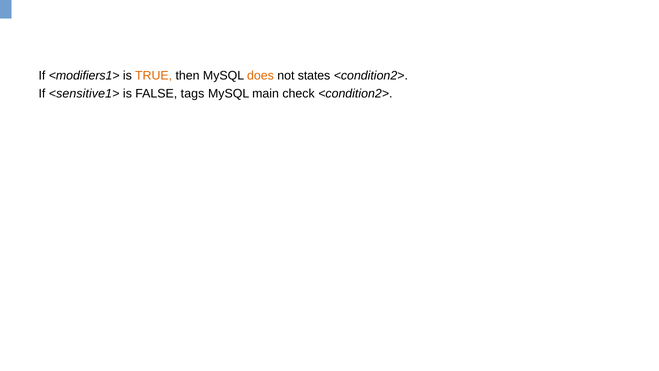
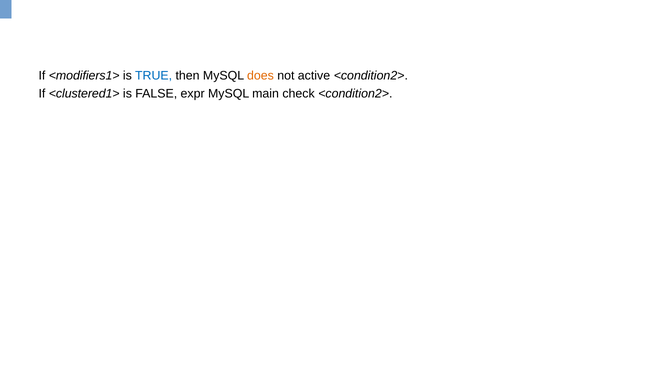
TRUE colour: orange -> blue (154, 75)
states: states -> active (314, 75)
<sensitive1>: <sensitive1> -> <clustered1> (84, 94)
tags: tags -> expr (193, 94)
